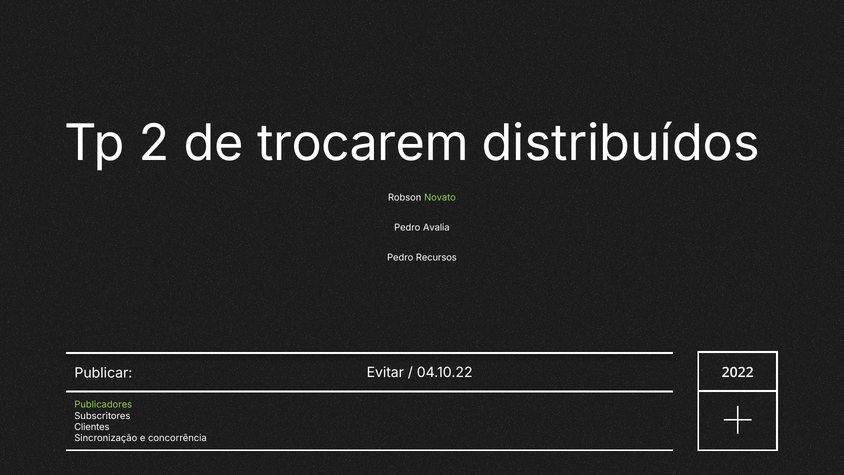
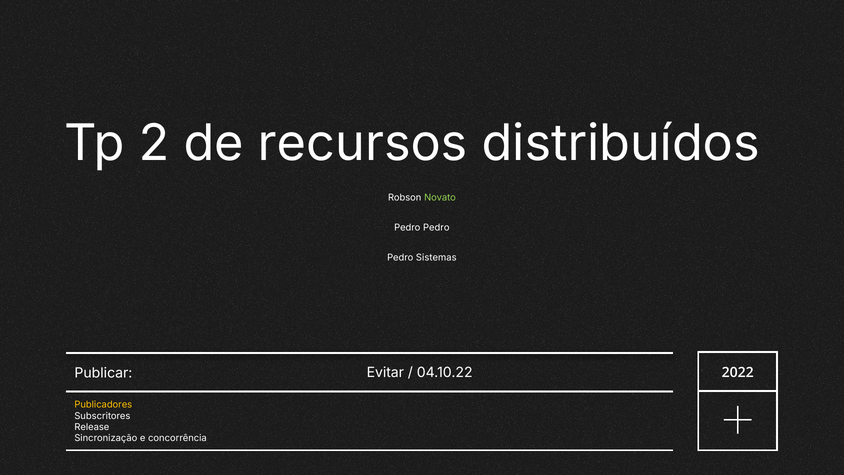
trocarem: trocarem -> recursos (363, 144)
Avalia: Avalia -> Pedro (436, 228)
Recursos: Recursos -> Sistemas (436, 258)
Publicadores colour: light green -> yellow (103, 404)
Clientes: Clientes -> Release (92, 427)
